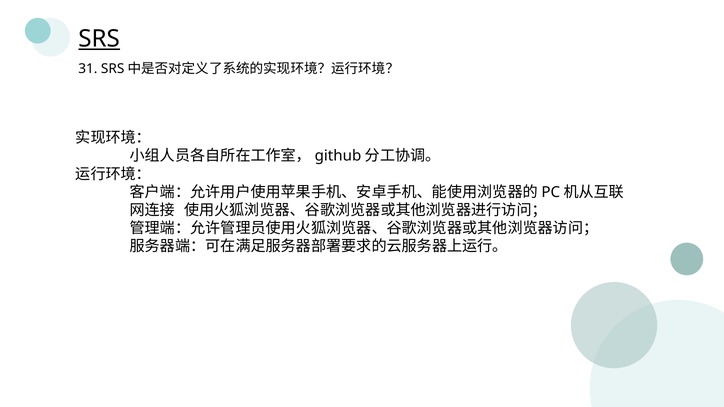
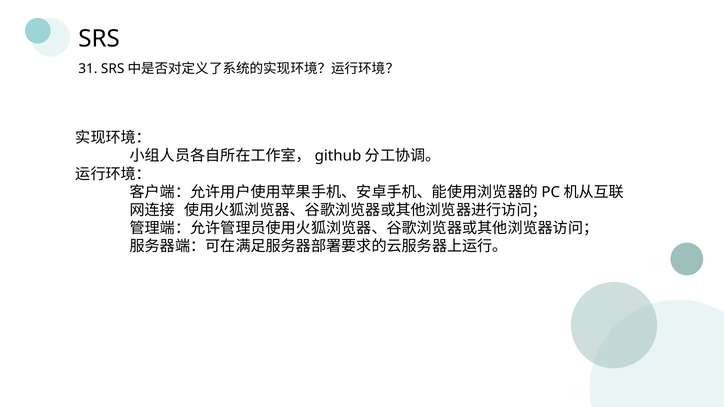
SRS underline: present -> none (99, 39)
